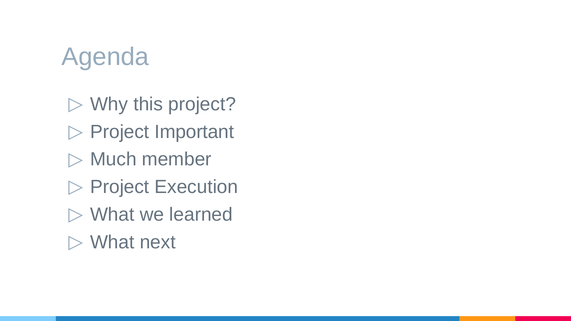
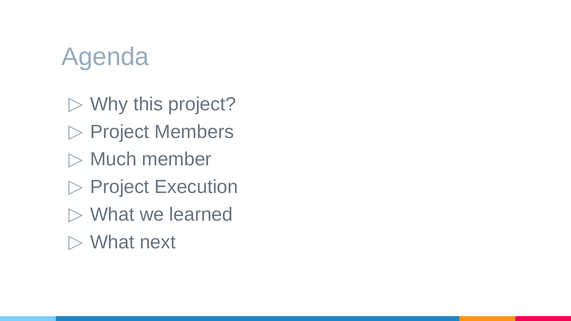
Important: Important -> Members (194, 132)
